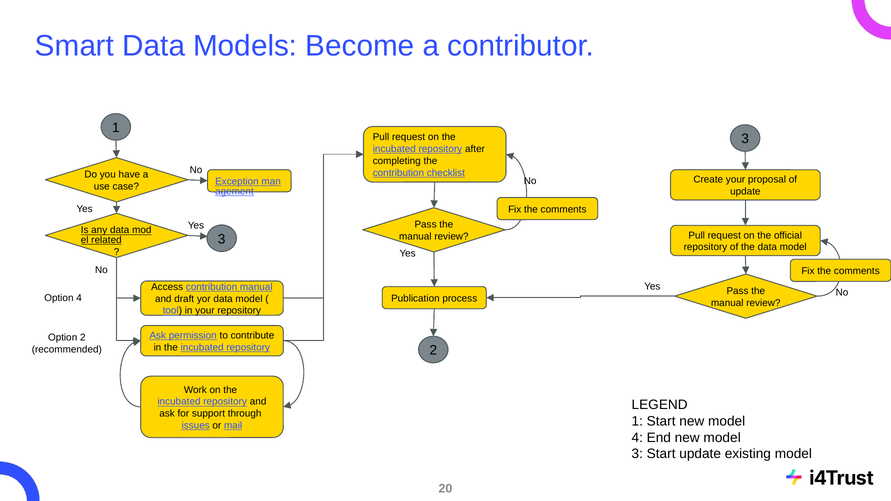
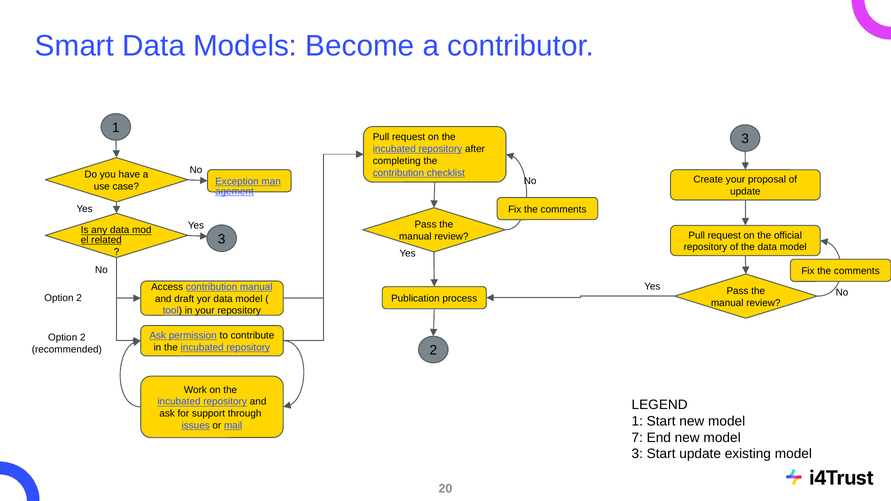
4: 4 -> 2 (79, 298)
4: 4 -> 7 (637, 438)
